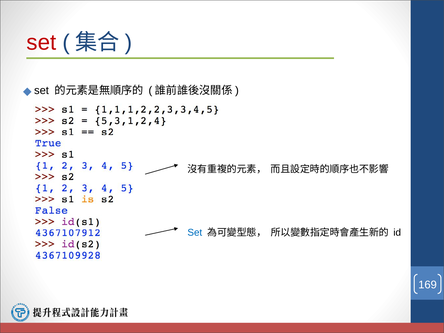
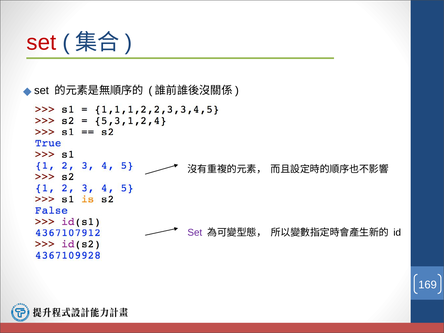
Set colour: blue -> purple (195, 233)
